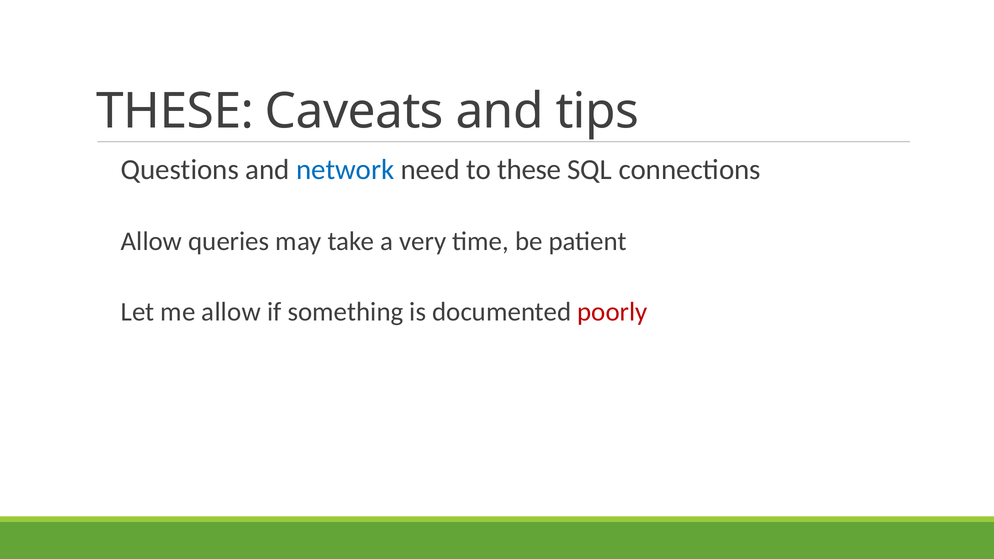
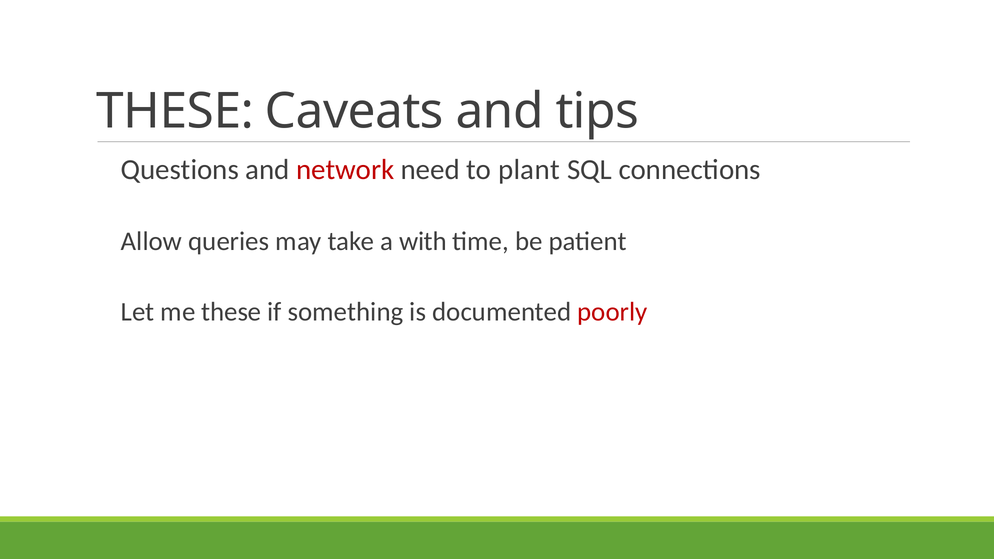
network colour: blue -> red (345, 170)
to these: these -> plant (529, 170)
very: very -> with (423, 241)
me allow: allow -> these (231, 312)
